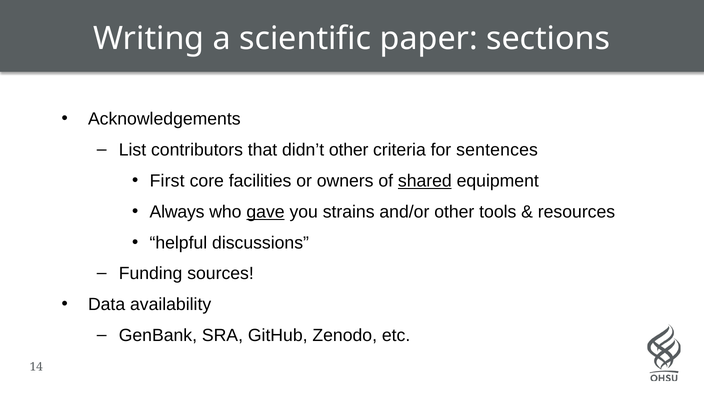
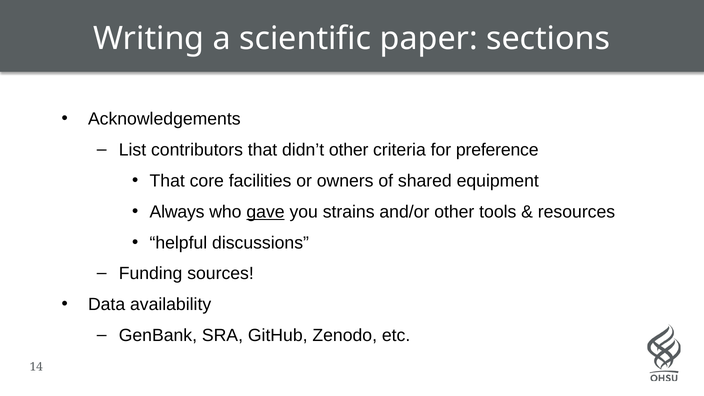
sentences: sentences -> preference (497, 150)
First: First -> That (167, 181)
shared underline: present -> none (425, 181)
